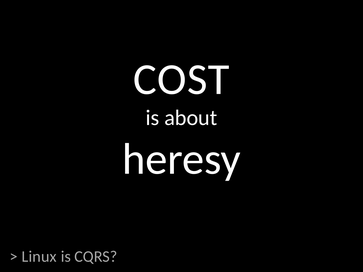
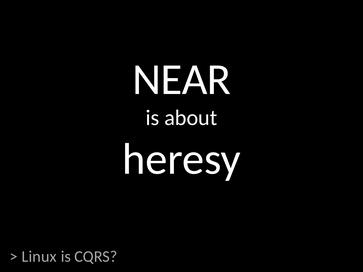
COST: COST -> NEAR (182, 80)
